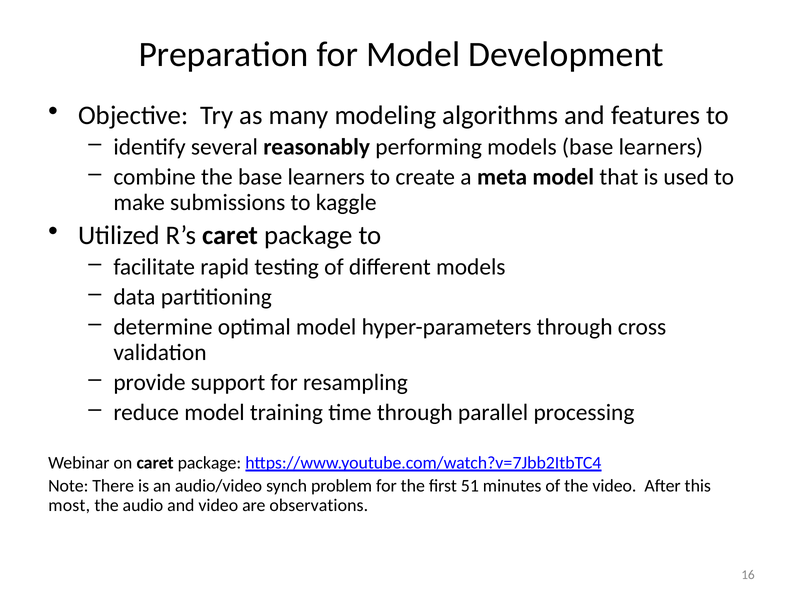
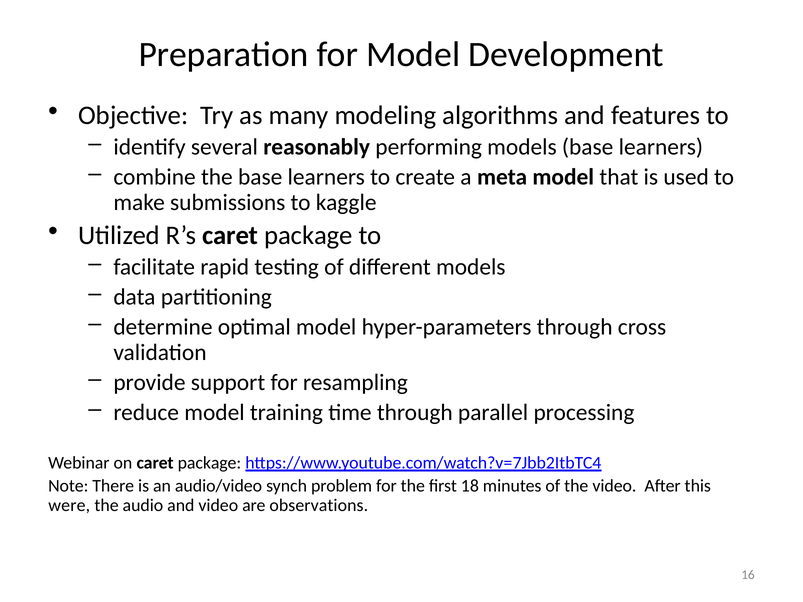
51: 51 -> 18 (470, 486)
most: most -> were (69, 505)
